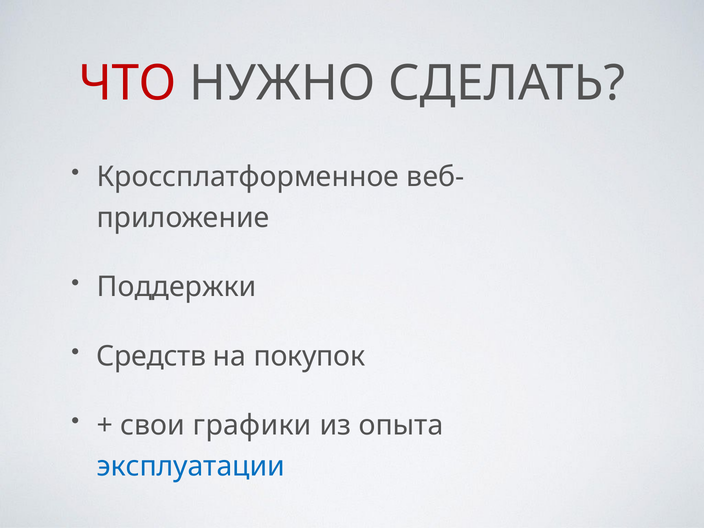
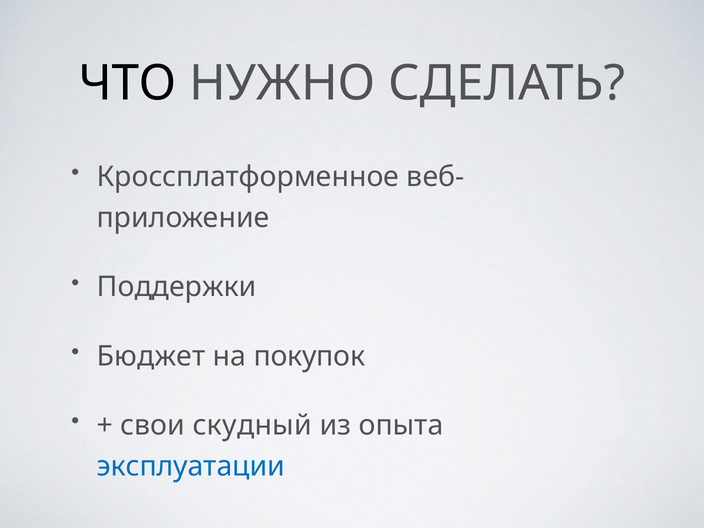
ЧТО colour: red -> black (128, 83)
Средств: Средств -> Бюджет (151, 356)
графики: графики -> скудный (252, 425)
